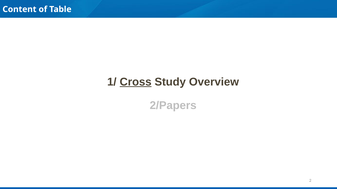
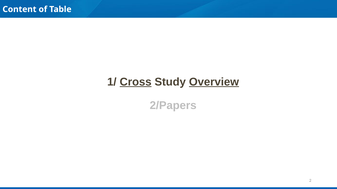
Overview underline: none -> present (214, 82)
